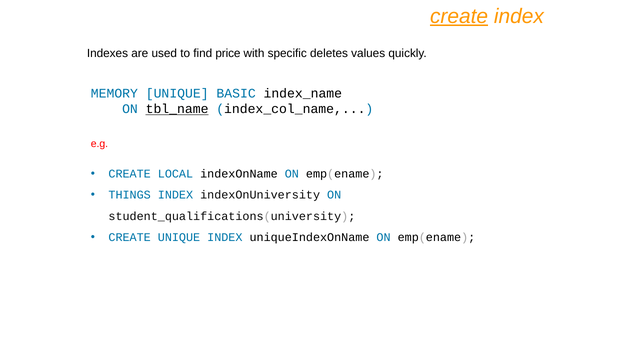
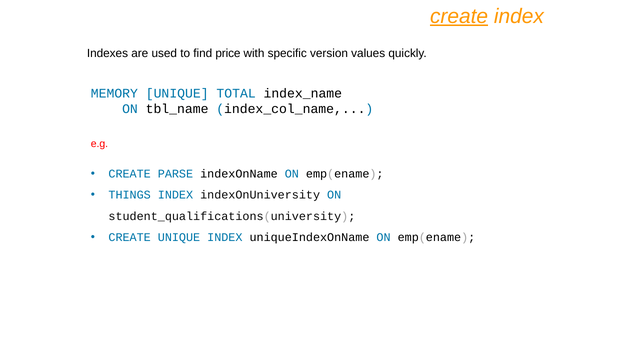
deletes: deletes -> version (329, 53)
BASIC: BASIC -> TOTAL (236, 93)
tbl_name underline: present -> none (177, 109)
LOCAL: LOCAL -> PARSE (175, 174)
